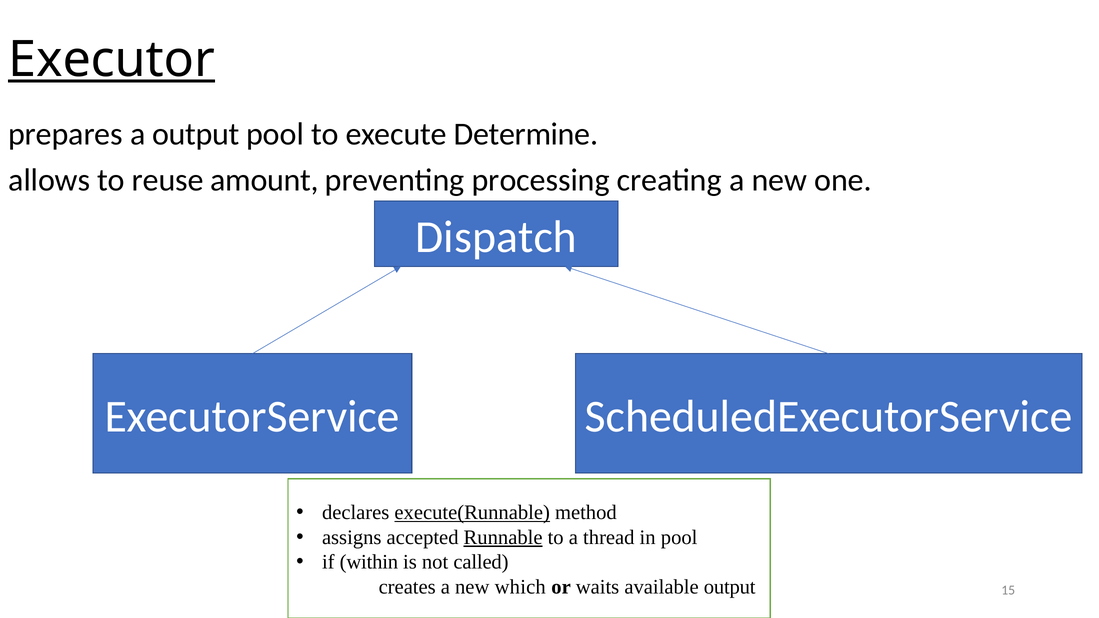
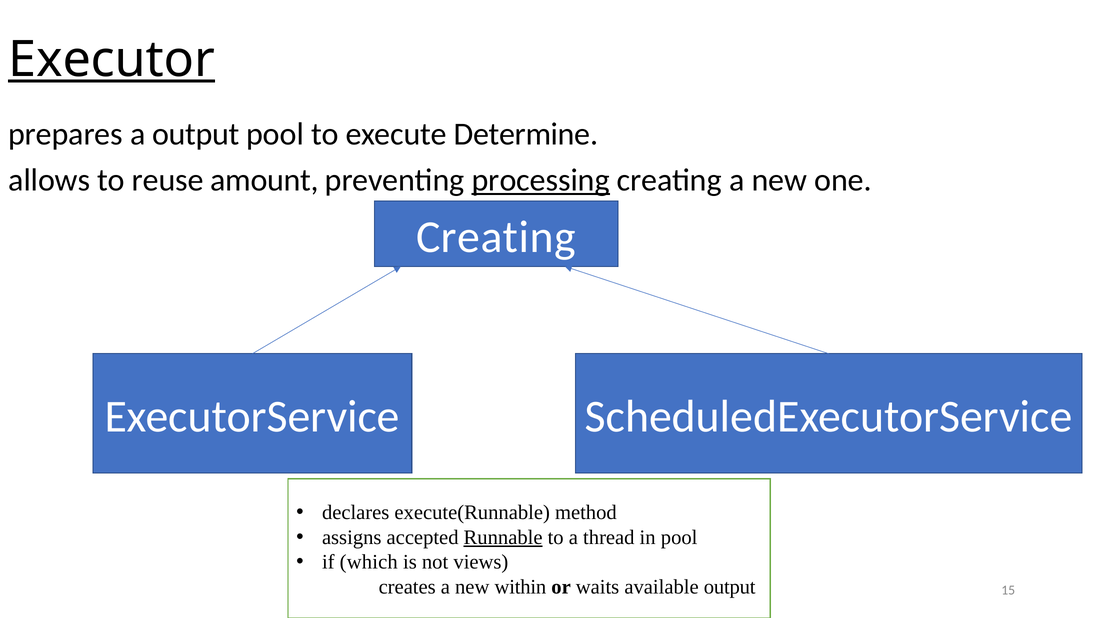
processing underline: none -> present (541, 180)
Dispatch: Dispatch -> Creating (496, 237)
execute(Runnable underline: present -> none (472, 513)
within: within -> which (369, 562)
called: called -> views (481, 562)
which: which -> within (520, 587)
